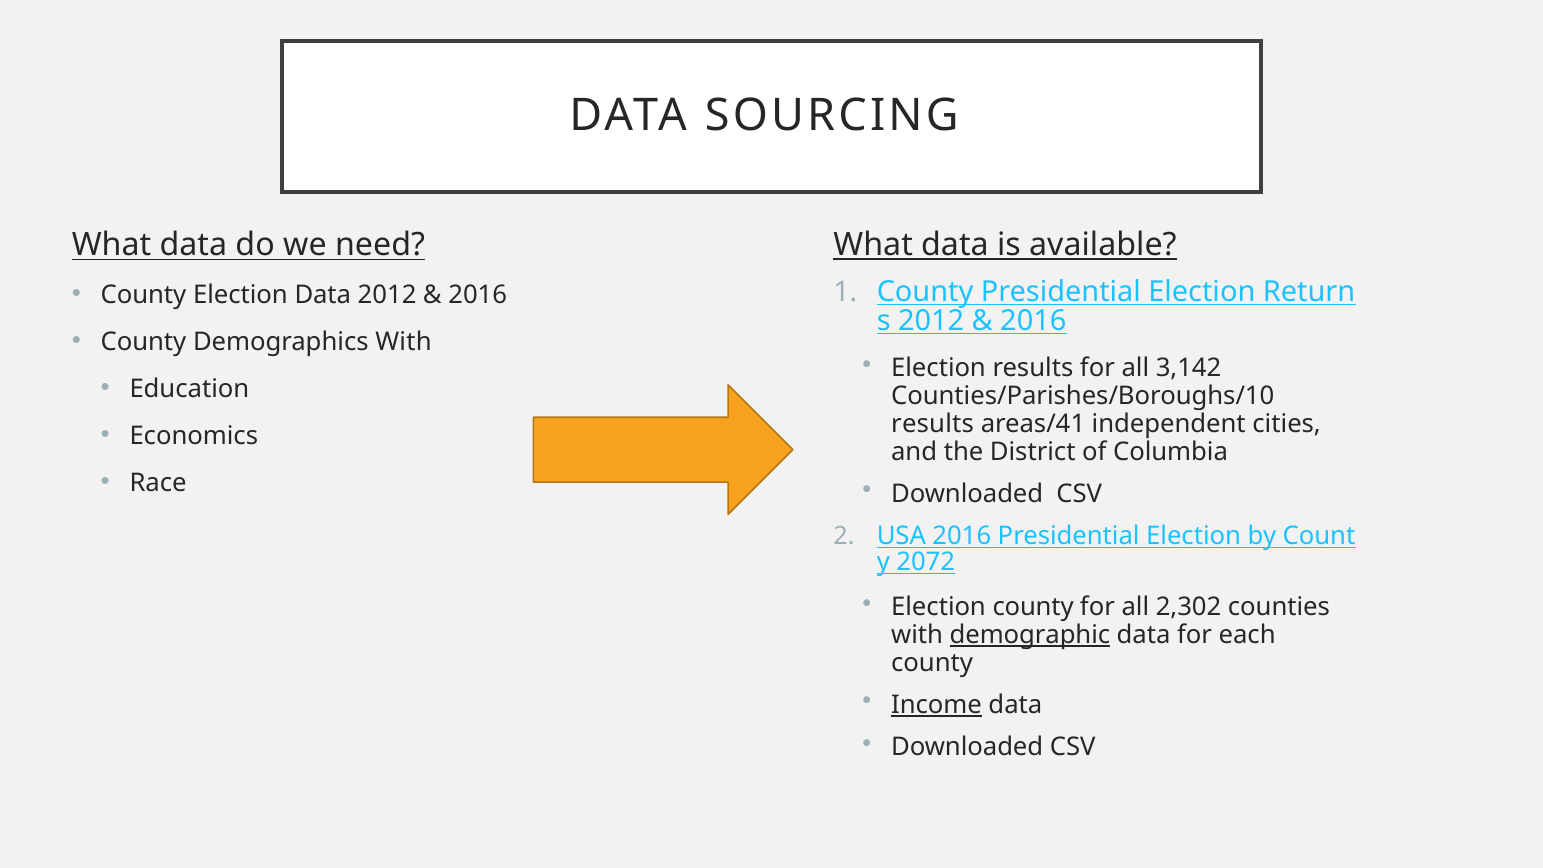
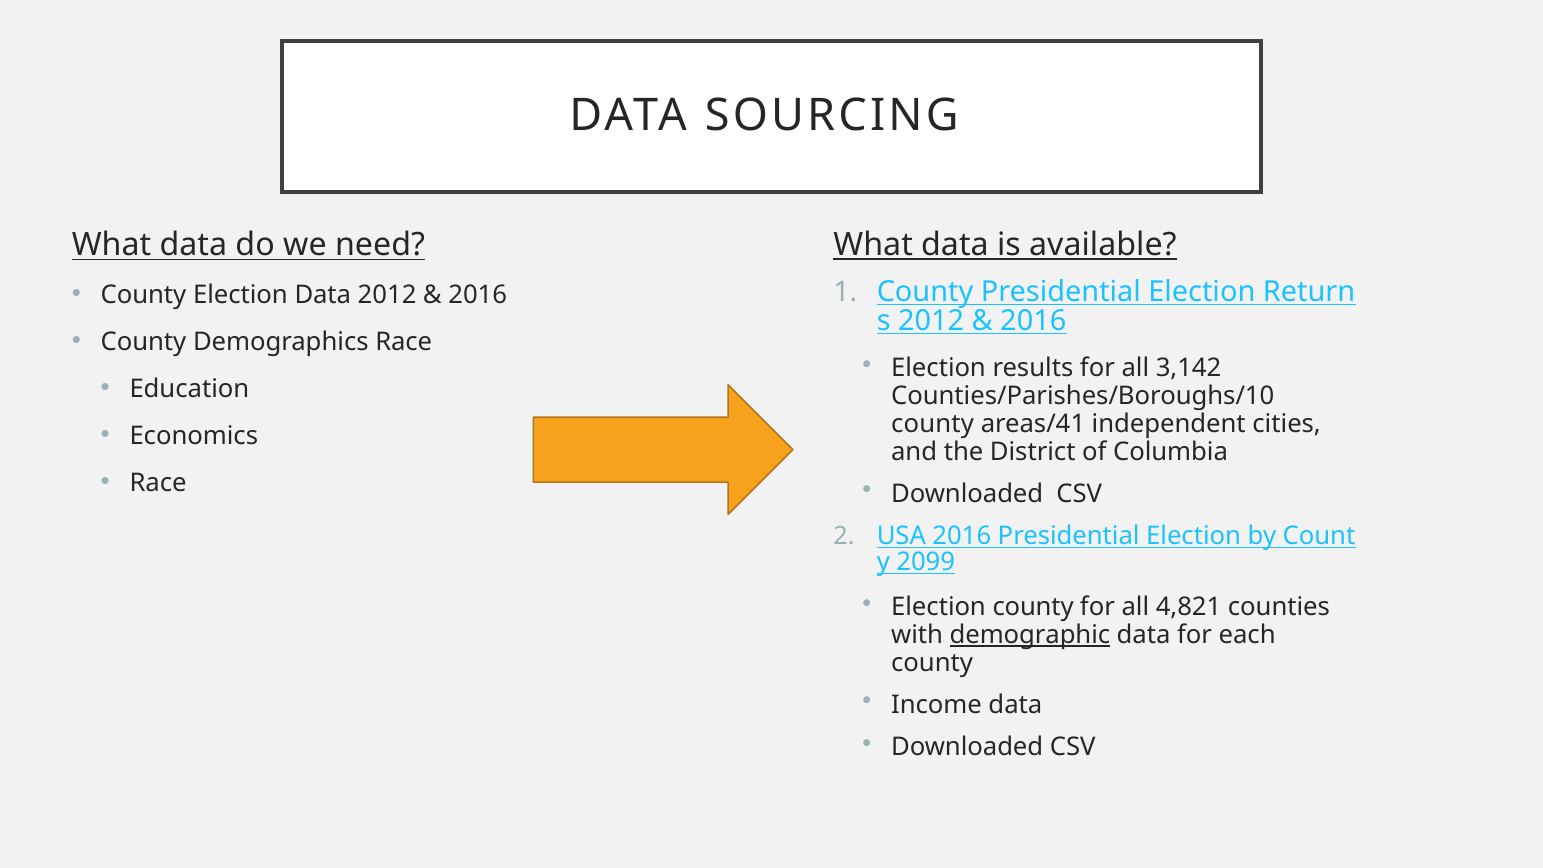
Demographics With: With -> Race (404, 342)
results: results -> county (933, 424)
2072: 2072 -> 2099 (926, 562)
2,302: 2,302 -> 4,821 (1189, 607)
Income underline: present -> none (937, 705)
